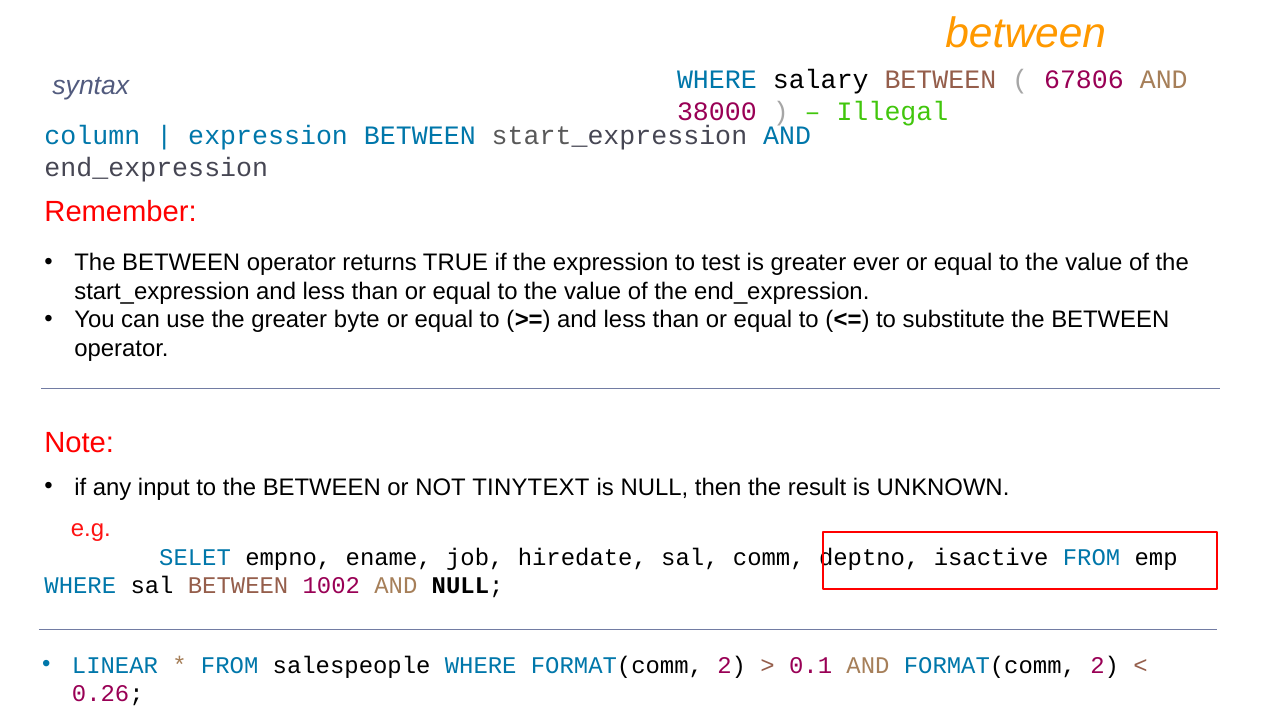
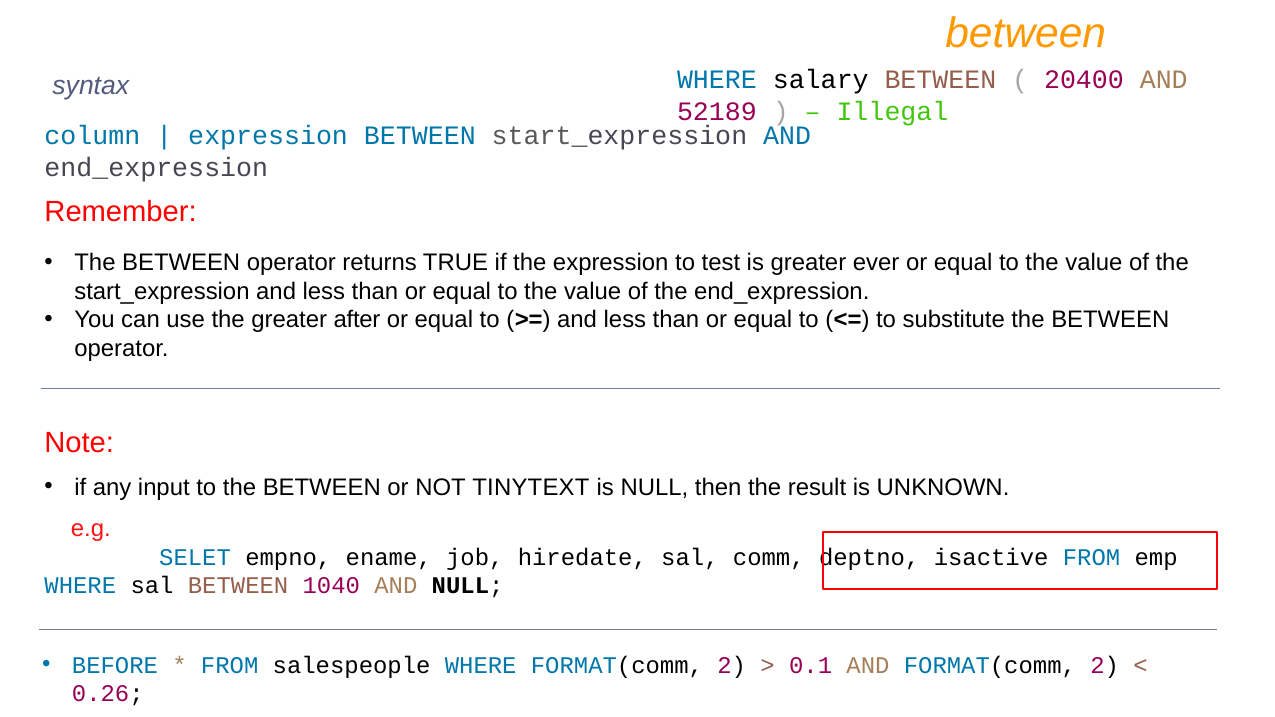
67806: 67806 -> 20400 (1084, 80)
38000: 38000 -> 52189 (717, 112)
byte: byte -> after (357, 320)
1002: 1002 -> 1040 (331, 586)
LINEAR: LINEAR -> BEFORE (115, 665)
